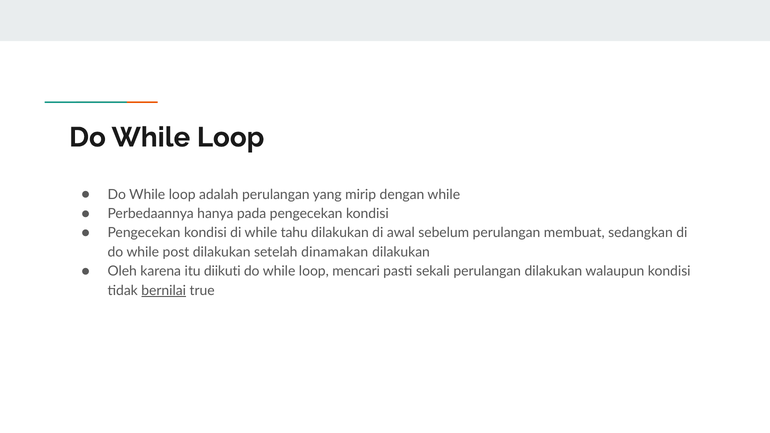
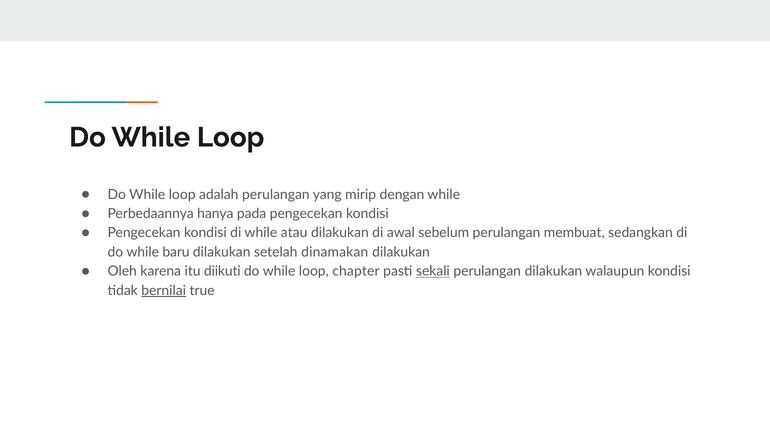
tahu: tahu -> atau (294, 233)
post: post -> baru (176, 252)
mencari: mencari -> chapter (356, 271)
sekali underline: none -> present (433, 271)
